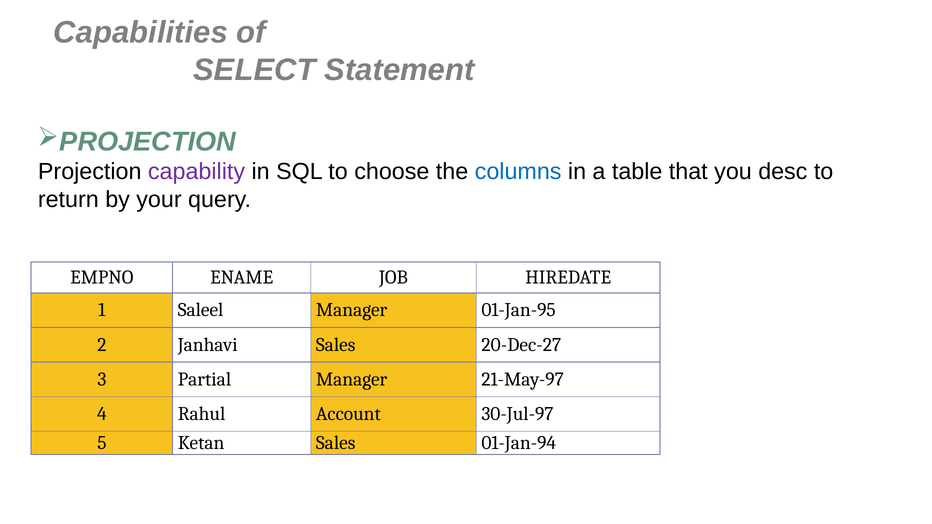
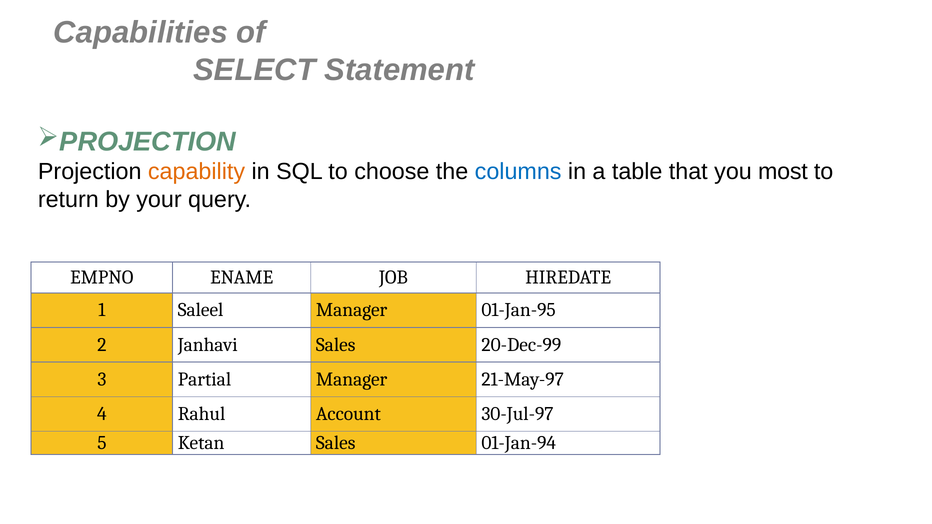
capability colour: purple -> orange (196, 172)
desc: desc -> most (783, 172)
20-Dec-27: 20-Dec-27 -> 20-Dec-99 (521, 345)
